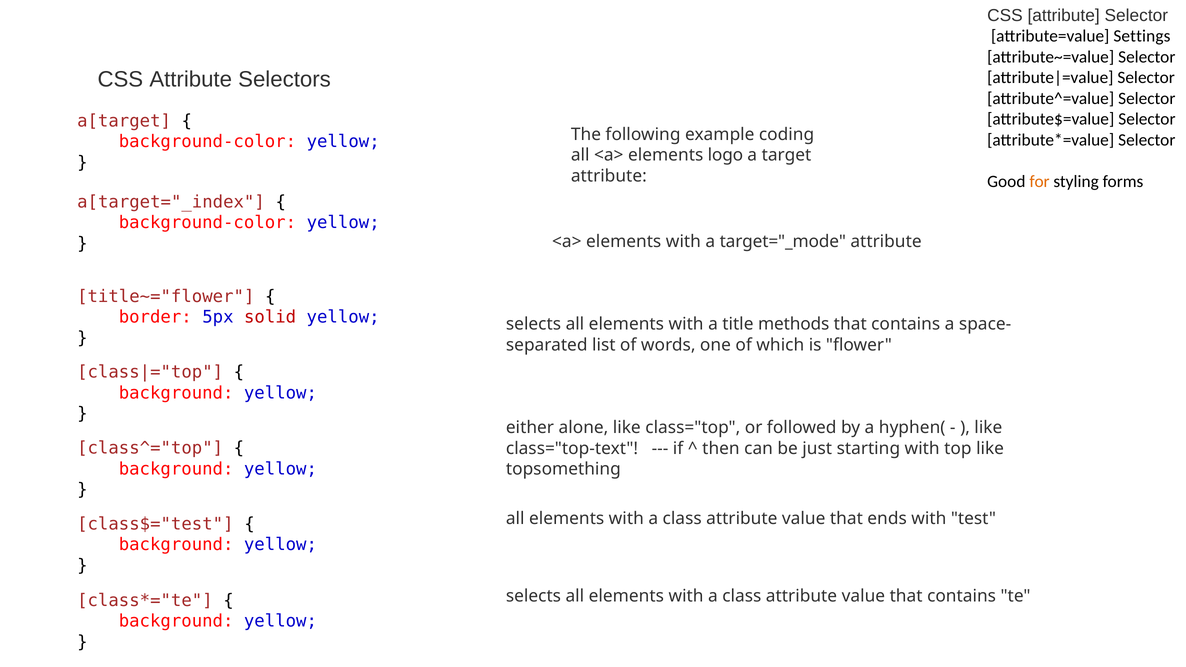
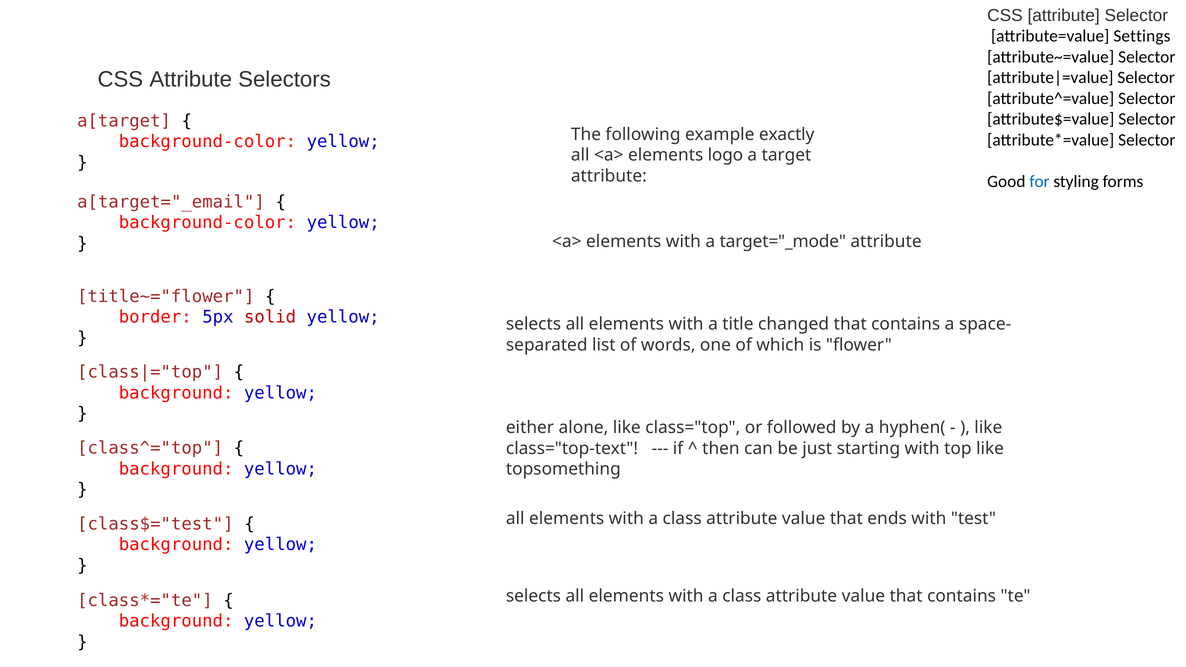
coding: coding -> exactly (787, 134)
for colour: orange -> blue (1040, 182)
a[target="_index: a[target="_index -> a[target="_email (171, 202)
methods: methods -> changed (794, 324)
